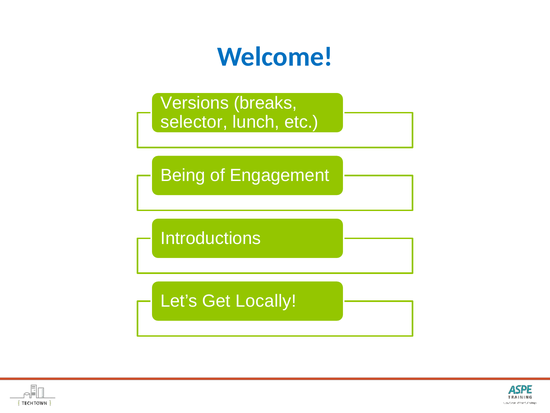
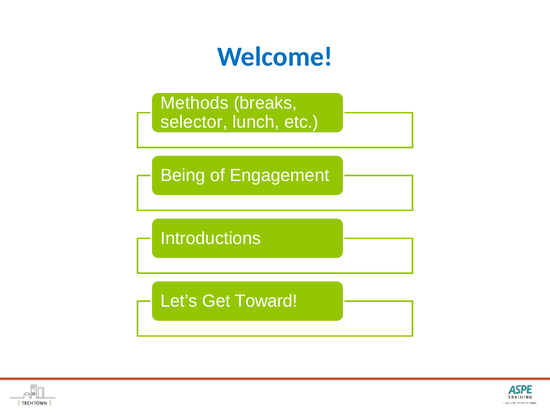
Versions: Versions -> Methods (195, 103)
Locally: Locally -> Toward (266, 301)
